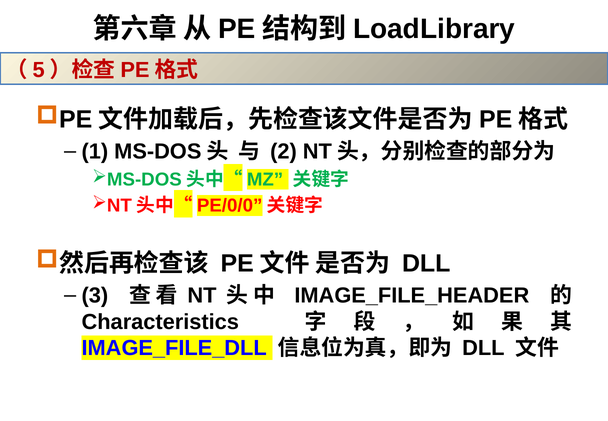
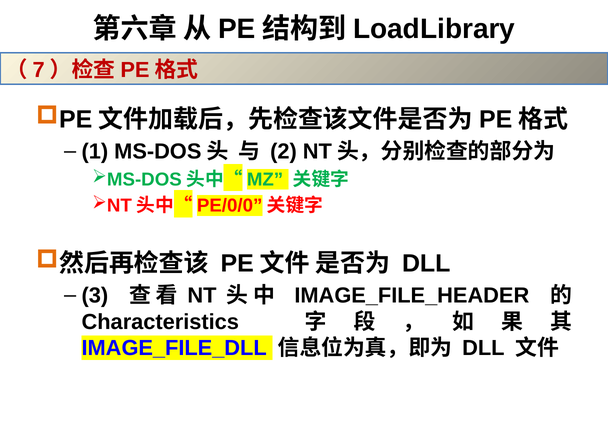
5: 5 -> 7 (39, 70)
